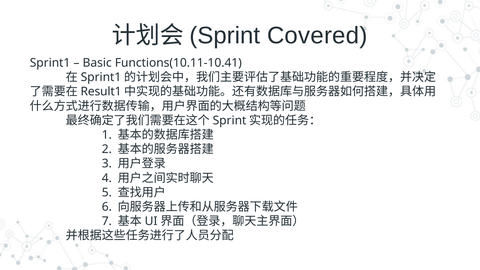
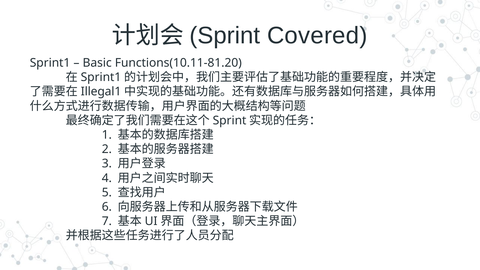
Functions(10.11-10.41: Functions(10.11-10.41 -> Functions(10.11-81.20 (178, 63)
Result1: Result1 -> Illegal1 (101, 92)
